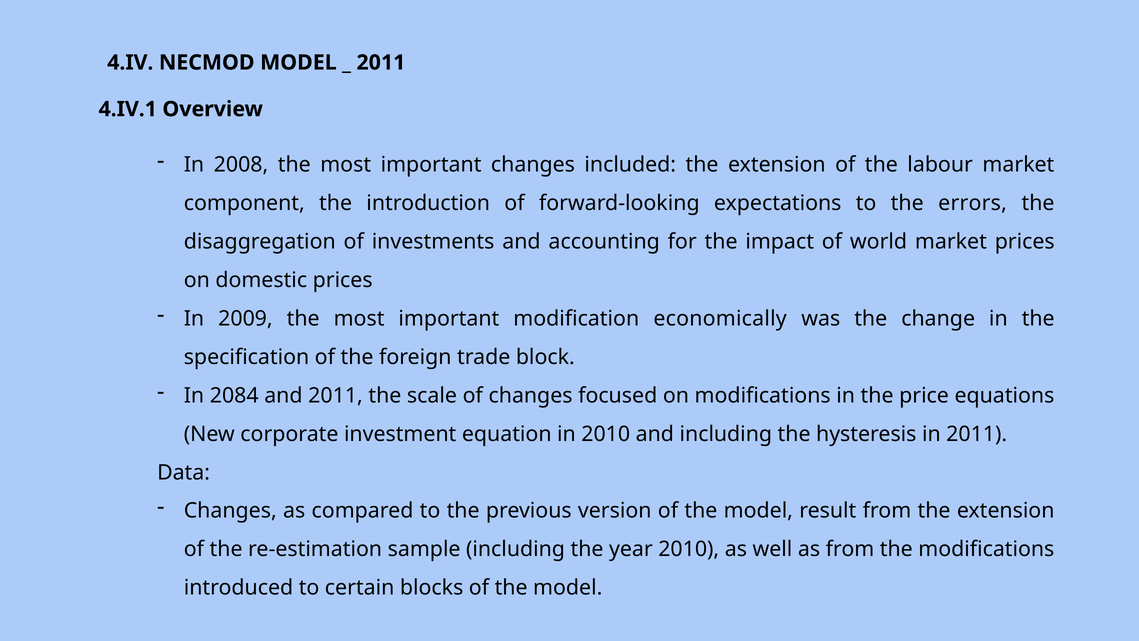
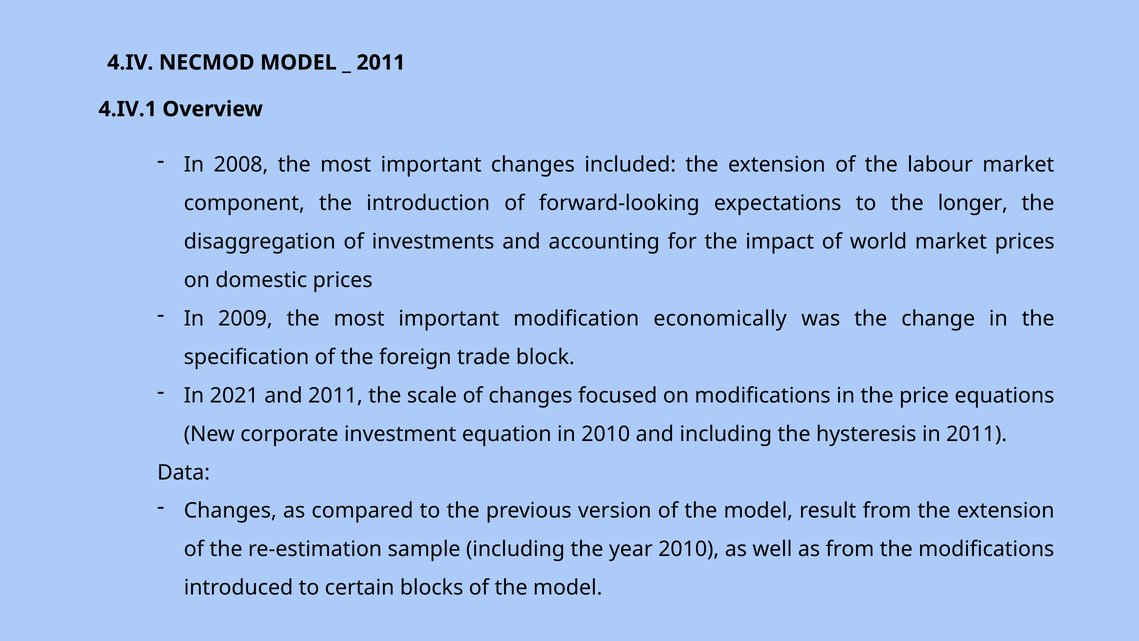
errors: errors -> longer (973, 203)
2084: 2084 -> 2021 (234, 395)
